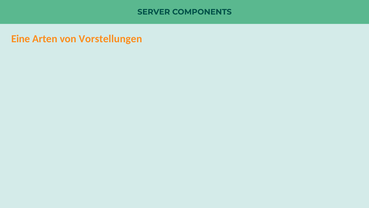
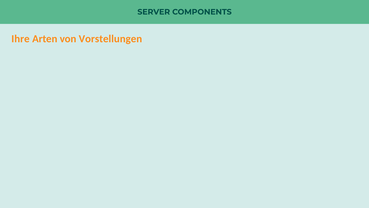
Eine: Eine -> Ihre (20, 39)
